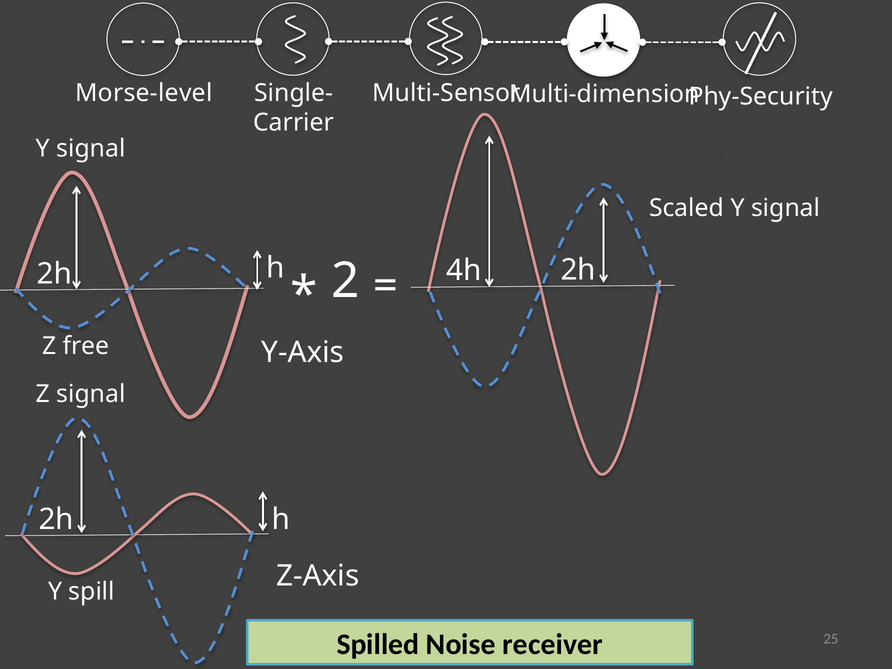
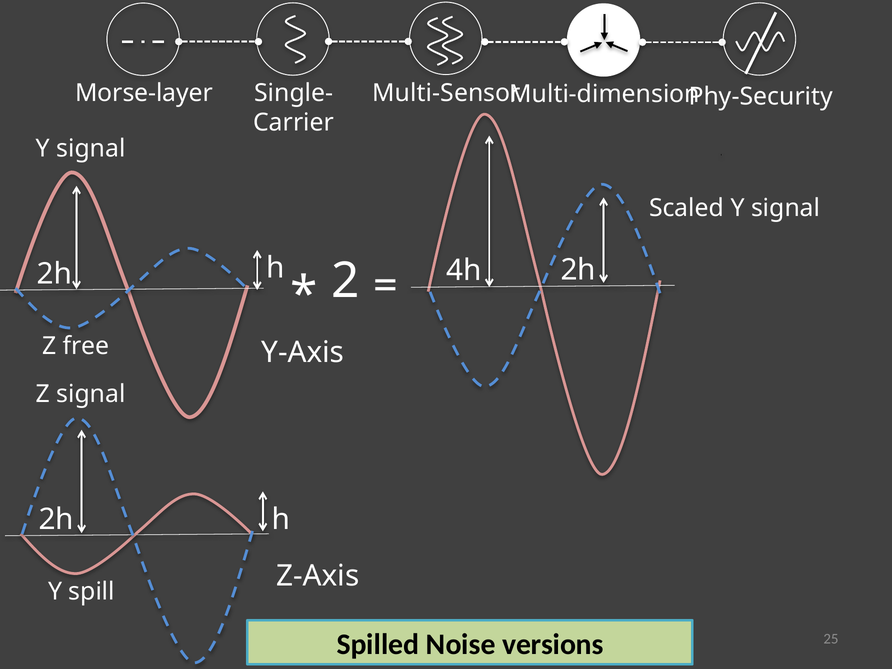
Morse-level: Morse-level -> Morse-layer (144, 93)
receiver: receiver -> versions (553, 644)
